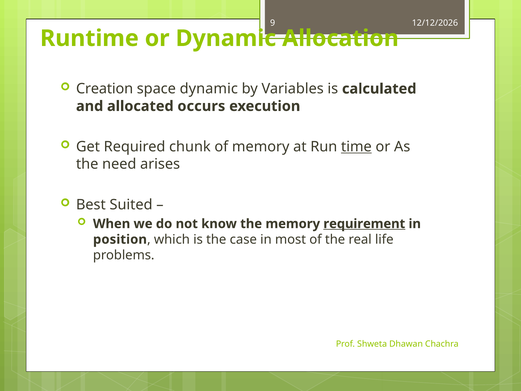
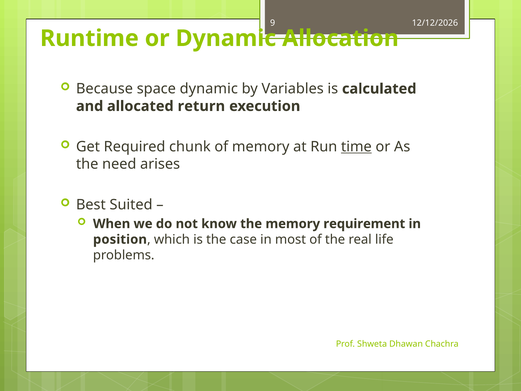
Creation: Creation -> Because (104, 89)
occurs: occurs -> return (201, 106)
requirement underline: present -> none (364, 224)
